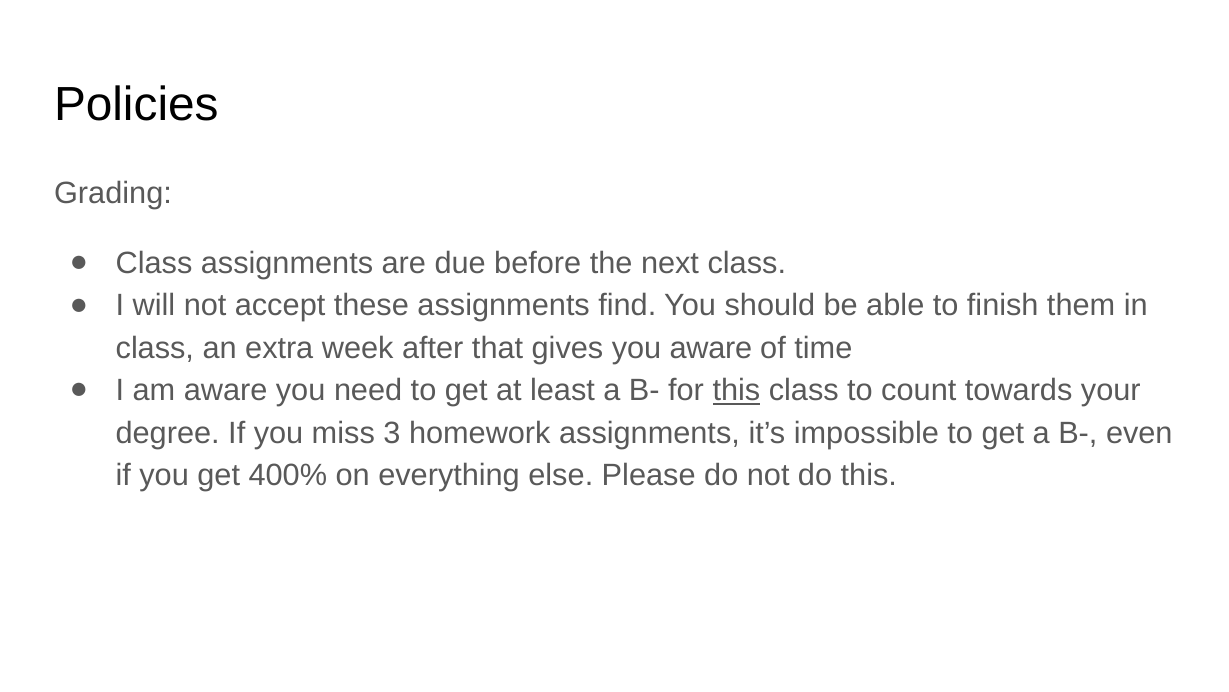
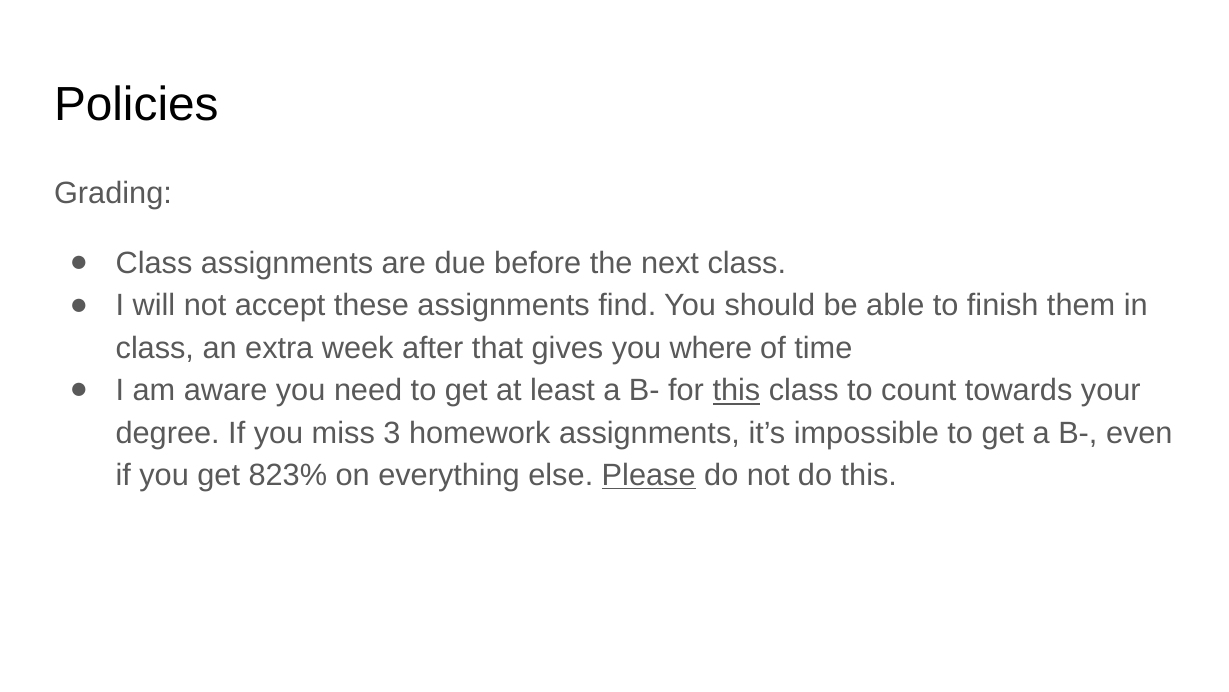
you aware: aware -> where (711, 348)
400%: 400% -> 823% (288, 475)
Please underline: none -> present (649, 475)
